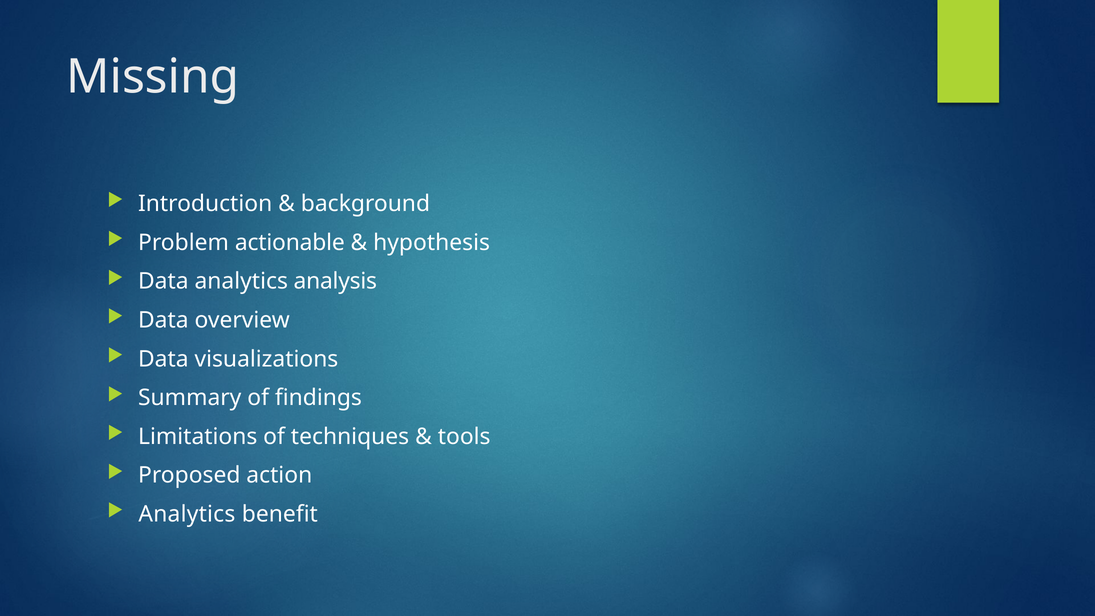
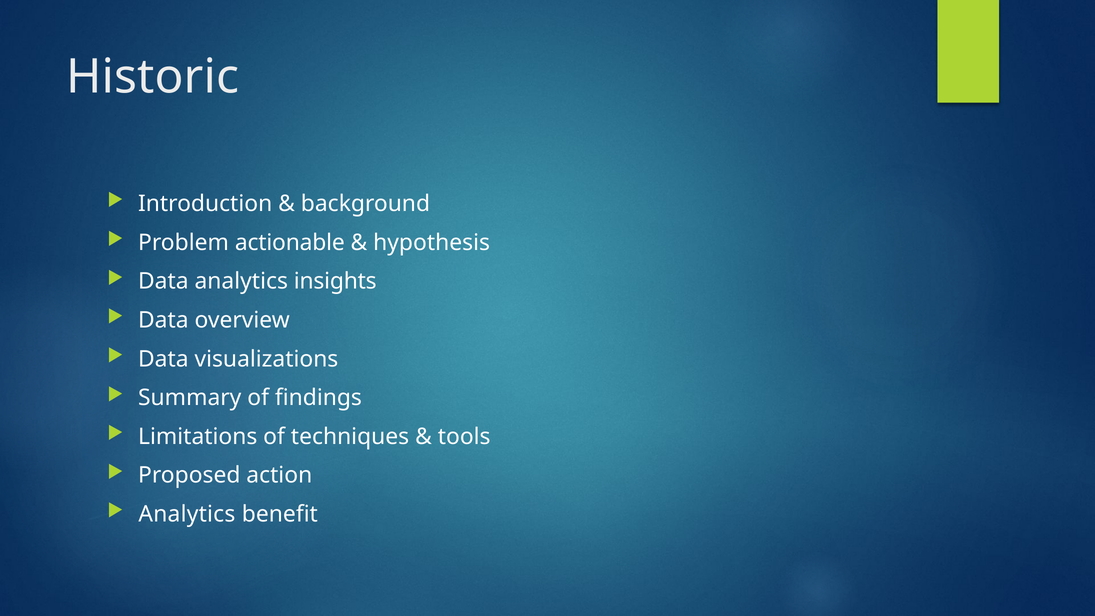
Missing: Missing -> Historic (153, 77)
analysis: analysis -> insights (335, 281)
